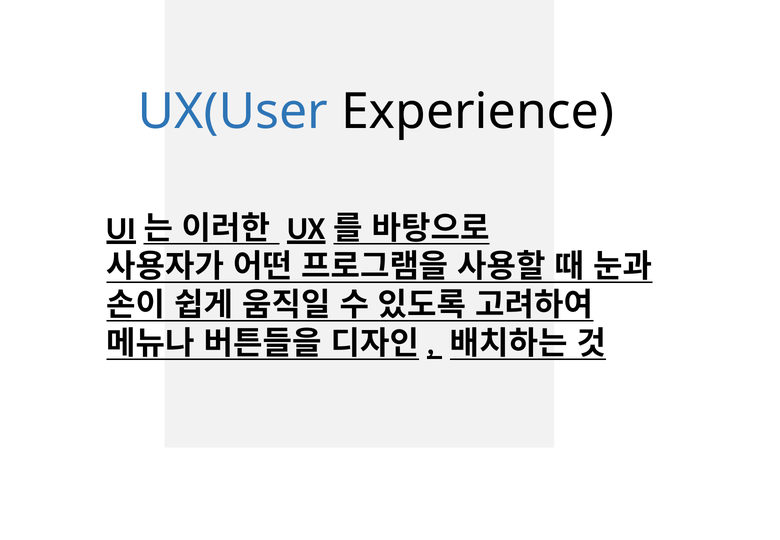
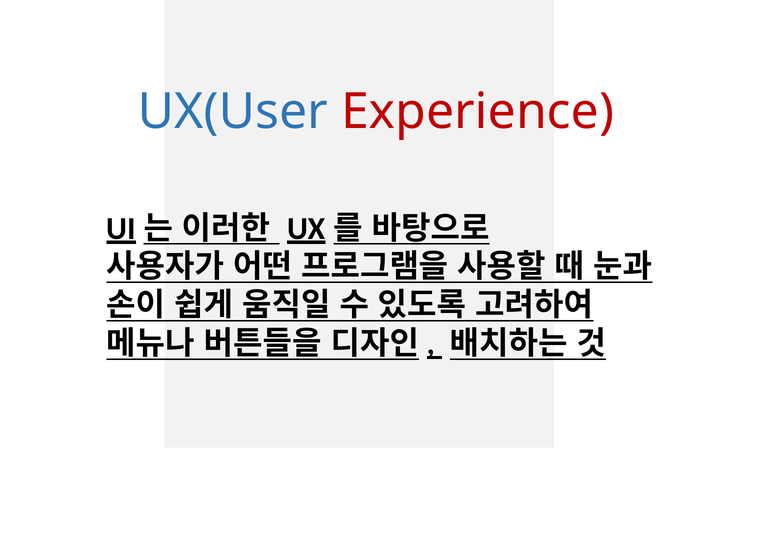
Experience colour: black -> red (478, 112)
